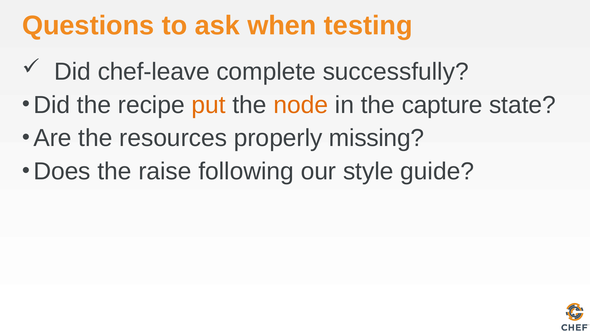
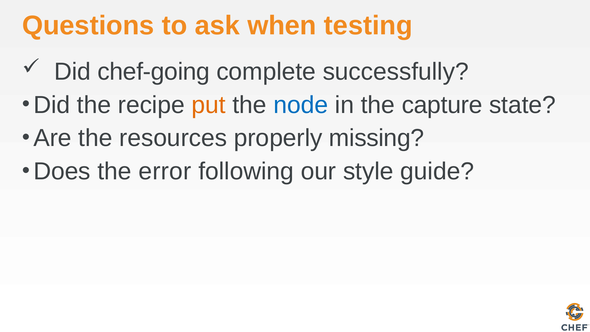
chef-leave: chef-leave -> chef-going (154, 72)
node colour: orange -> blue (301, 105)
raise: raise -> error (165, 171)
